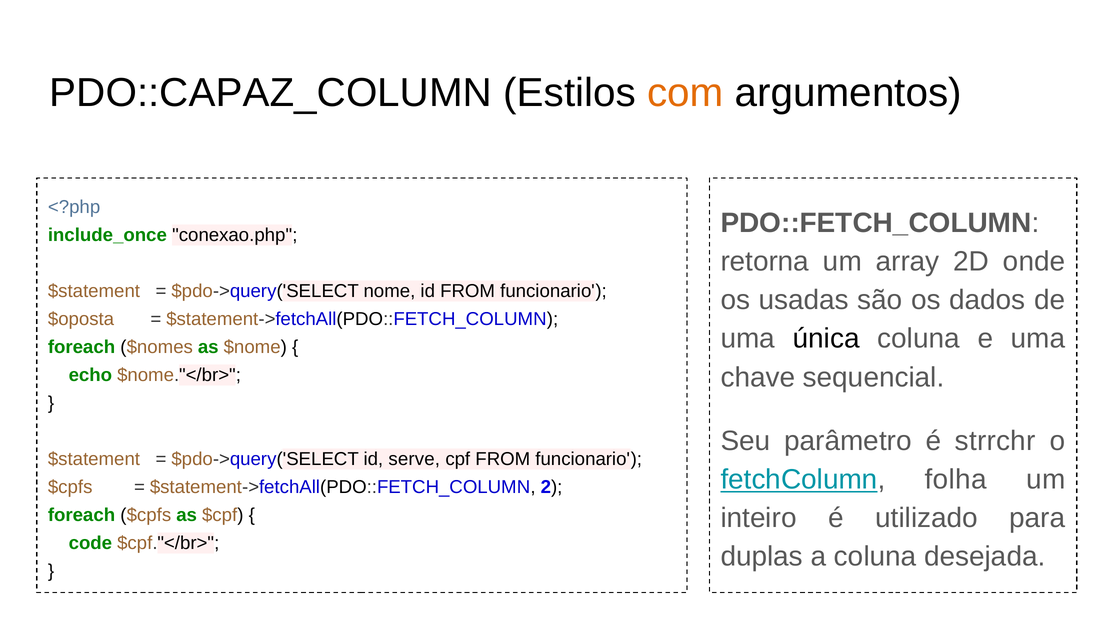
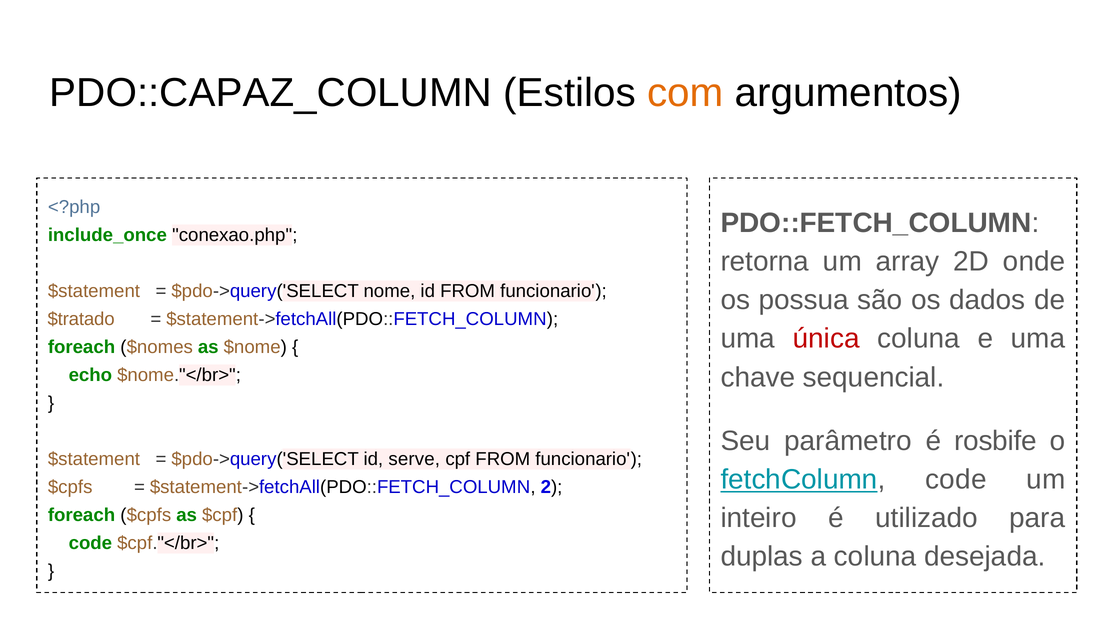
usadas: usadas -> possua (804, 300)
$oposta: $oposta -> $tratado (81, 319)
única colour: black -> red (826, 339)
strrchr: strrchr -> rosbife (996, 441)
fetchColumn folha: folha -> code (956, 479)
